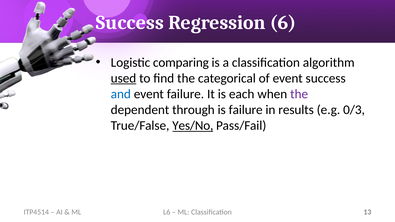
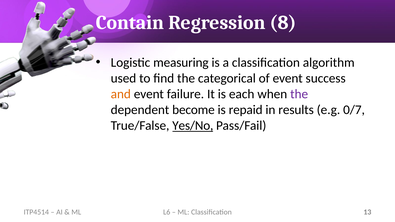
Success: Success -> Contain (130, 23)
6: 6 -> 8 (283, 23)
comparing: comparing -> measuring (181, 63)
used underline: present -> none (123, 78)
and colour: blue -> orange (121, 94)
through: through -> become (193, 110)
is failure: failure -> repaid (246, 110)
0/3: 0/3 -> 0/7 (354, 110)
